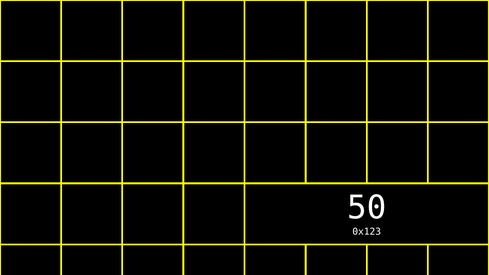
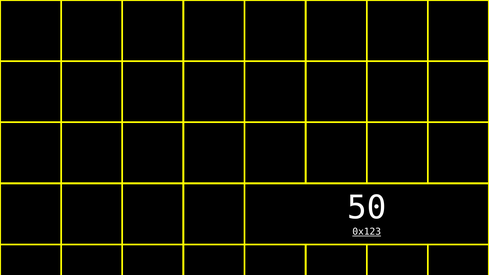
0x123 underline: none -> present (367, 232)
